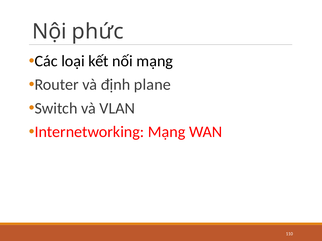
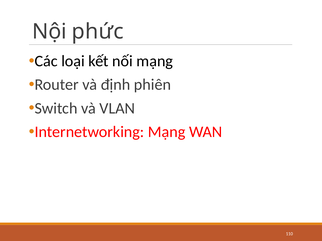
plane: plane -> phiên (153, 85)
